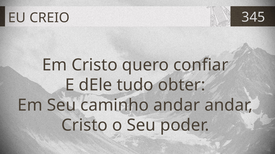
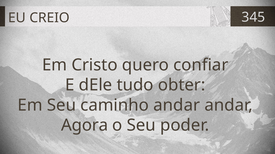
Cristo: Cristo -> Agora (85, 126)
